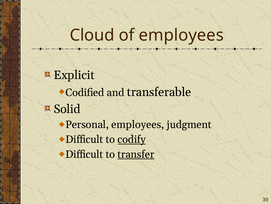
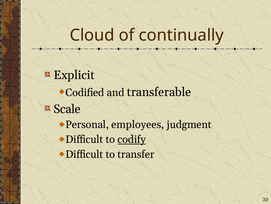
of employees: employees -> continually (181, 35)
Solid: Solid -> Scale (67, 109)
transfer underline: present -> none (136, 154)
